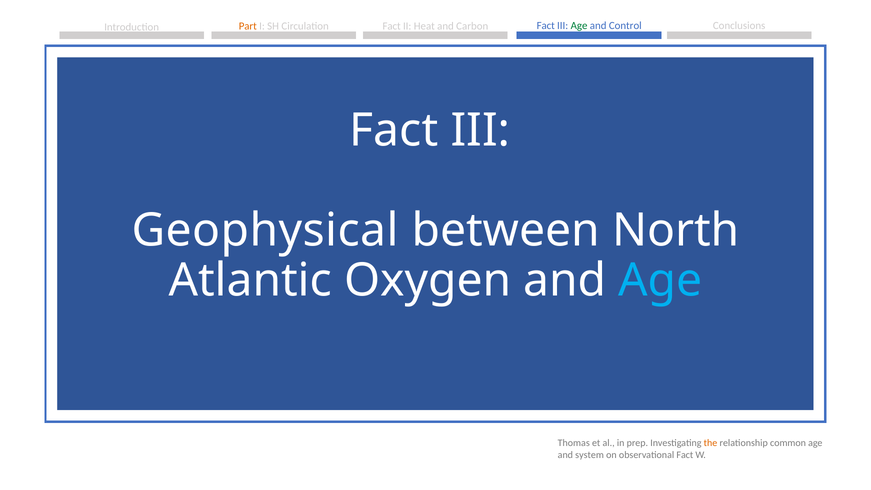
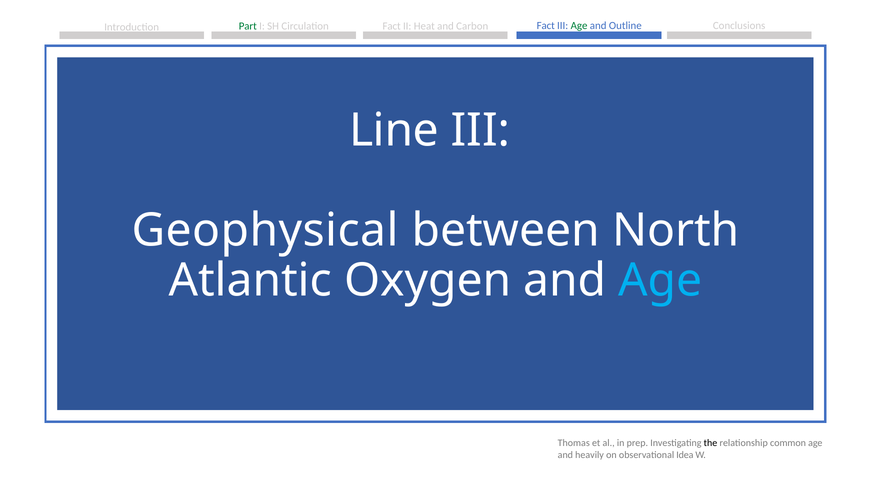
Part colour: orange -> green (248, 26)
Control: Control -> Outline (625, 26)
Fact: Fact -> Line (394, 131)
the colour: orange -> black (711, 443)
system: system -> heavily (590, 455)
observational Fact: Fact -> Idea (685, 455)
